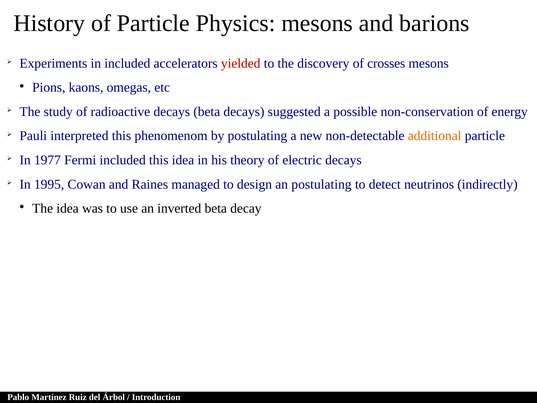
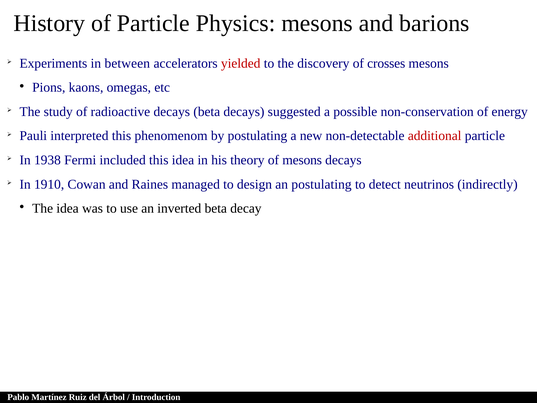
in included: included -> between (127, 63)
additional colour: orange -> red (435, 136)
1977: 1977 -> 1938 (47, 160)
of electric: electric -> mesons (302, 160)
1995: 1995 -> 1910 (49, 184)
